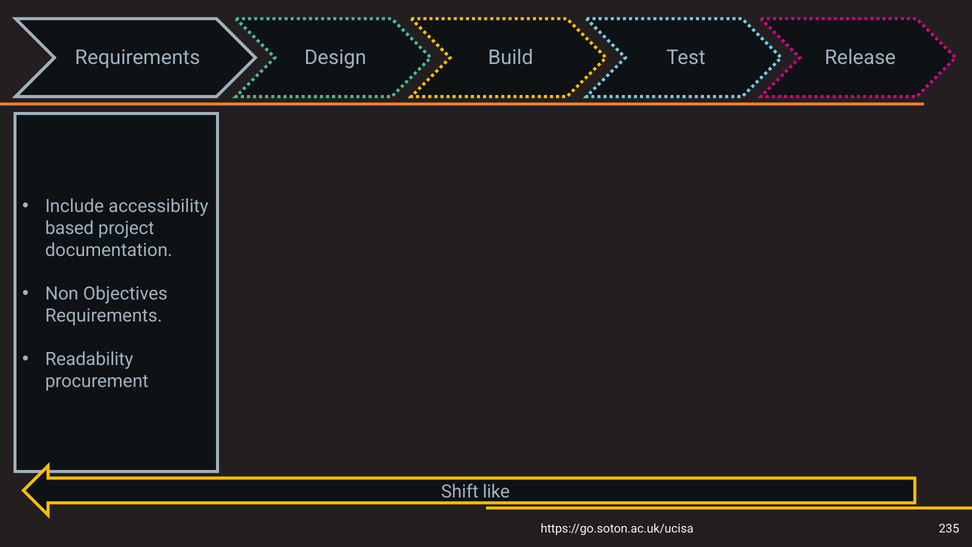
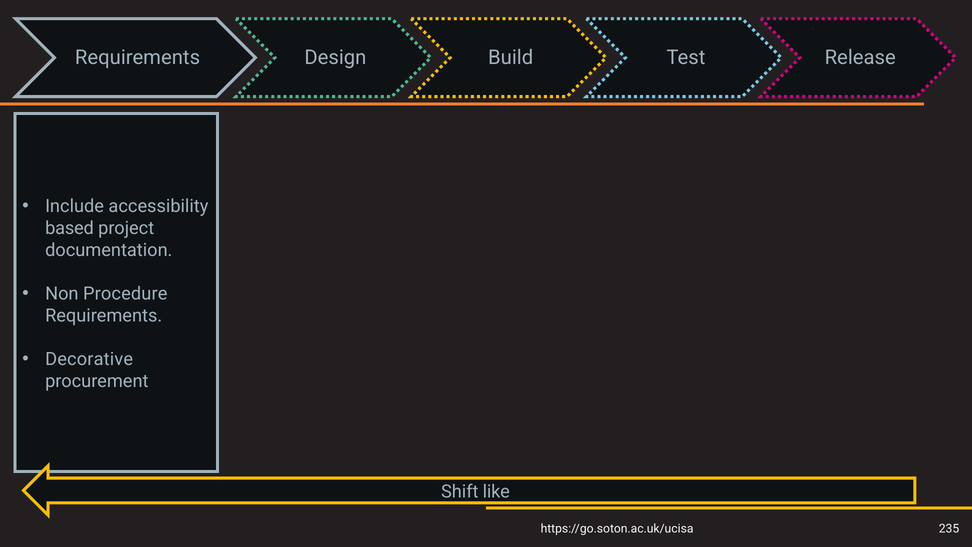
Objectives: Objectives -> Procedure (125, 294)
Readability: Readability -> Decorative (89, 359)
